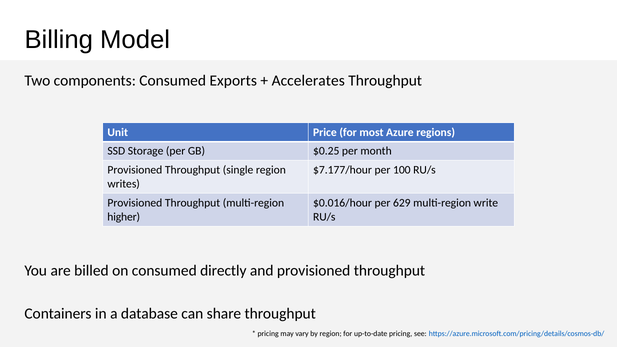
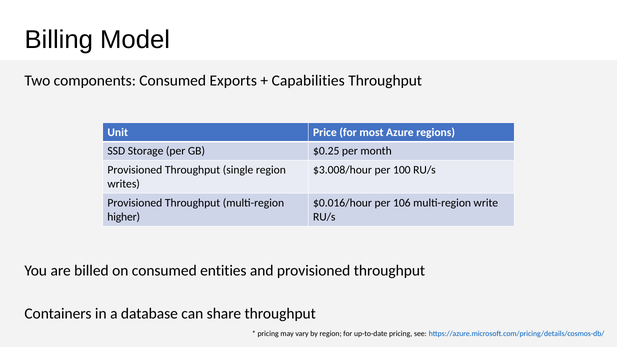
Accelerates: Accelerates -> Capabilities (308, 81)
$7.177/hour: $7.177/hour -> $3.008/hour (343, 170)
629: 629 -> 106 (402, 203)
directly: directly -> entities (223, 271)
